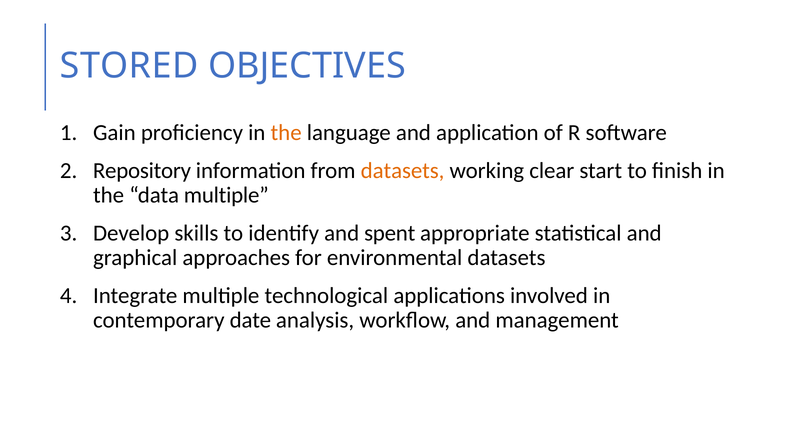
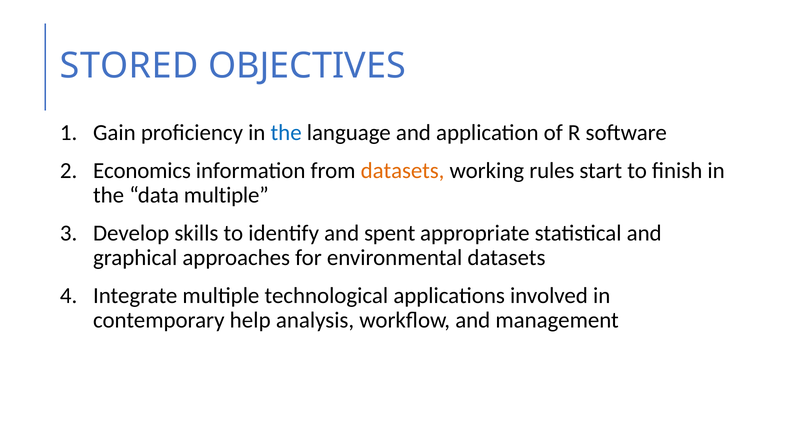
the colour: orange -> blue (286, 133)
Repository: Repository -> Economics (142, 171)
clear: clear -> rules (552, 171)
date: date -> help (250, 320)
